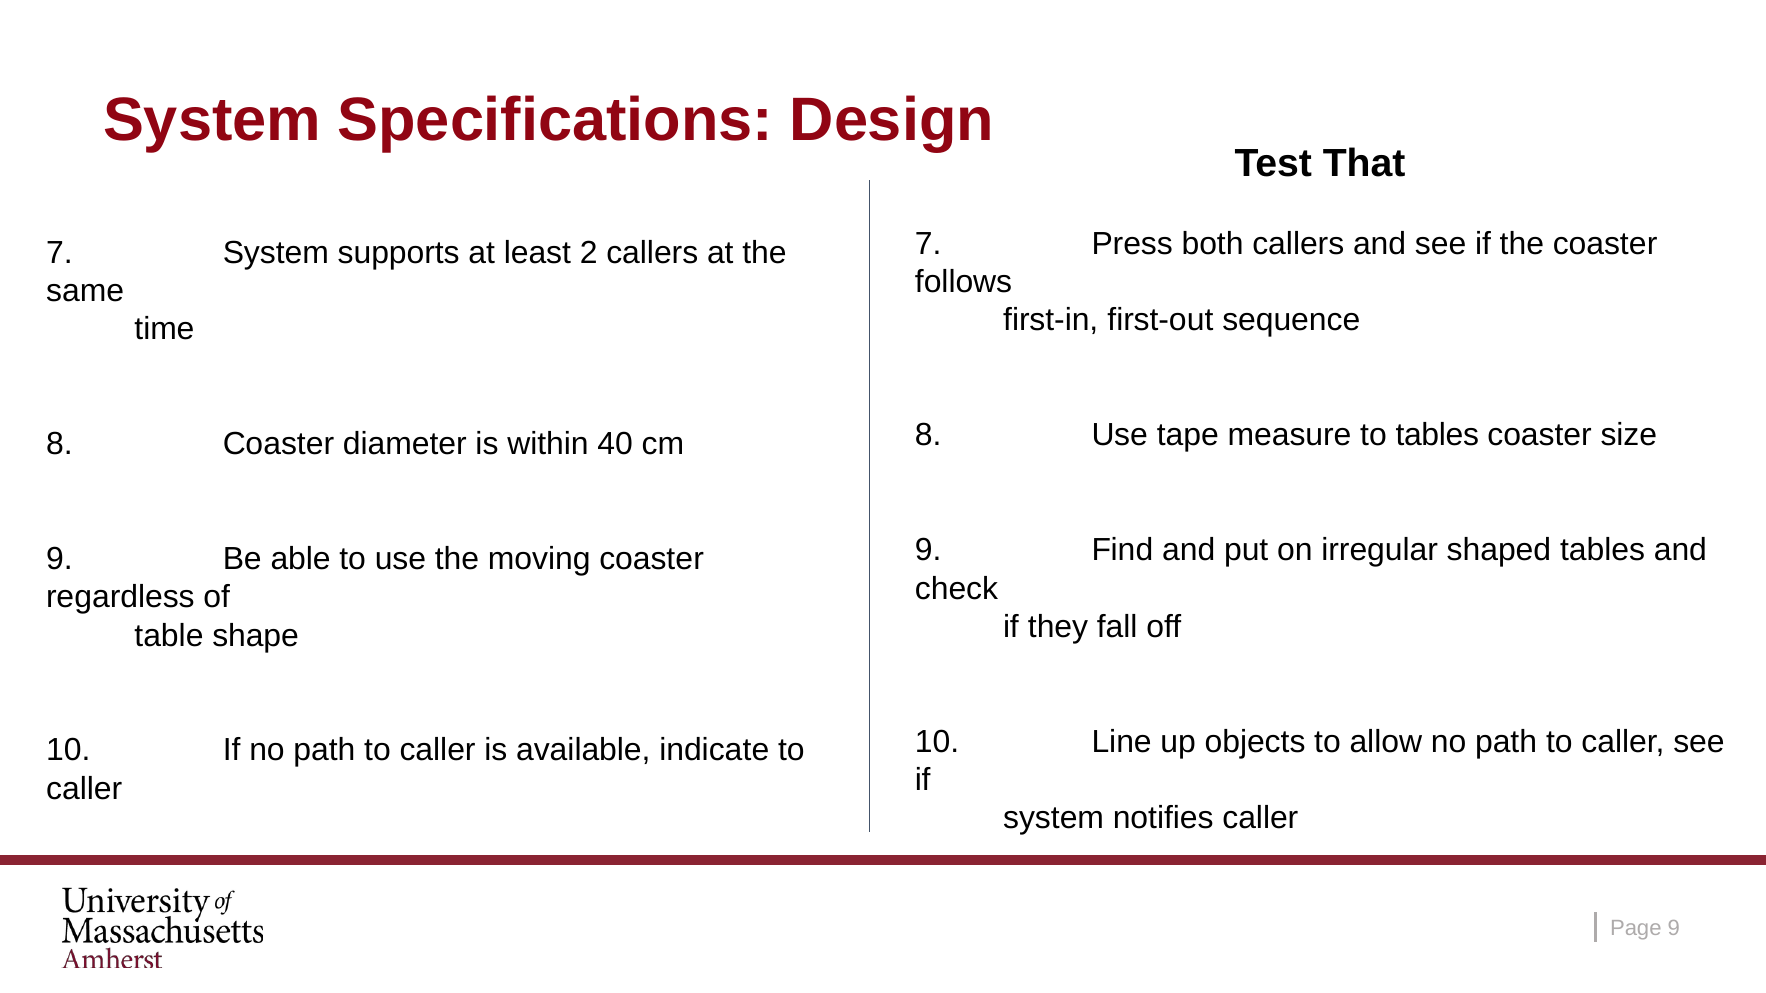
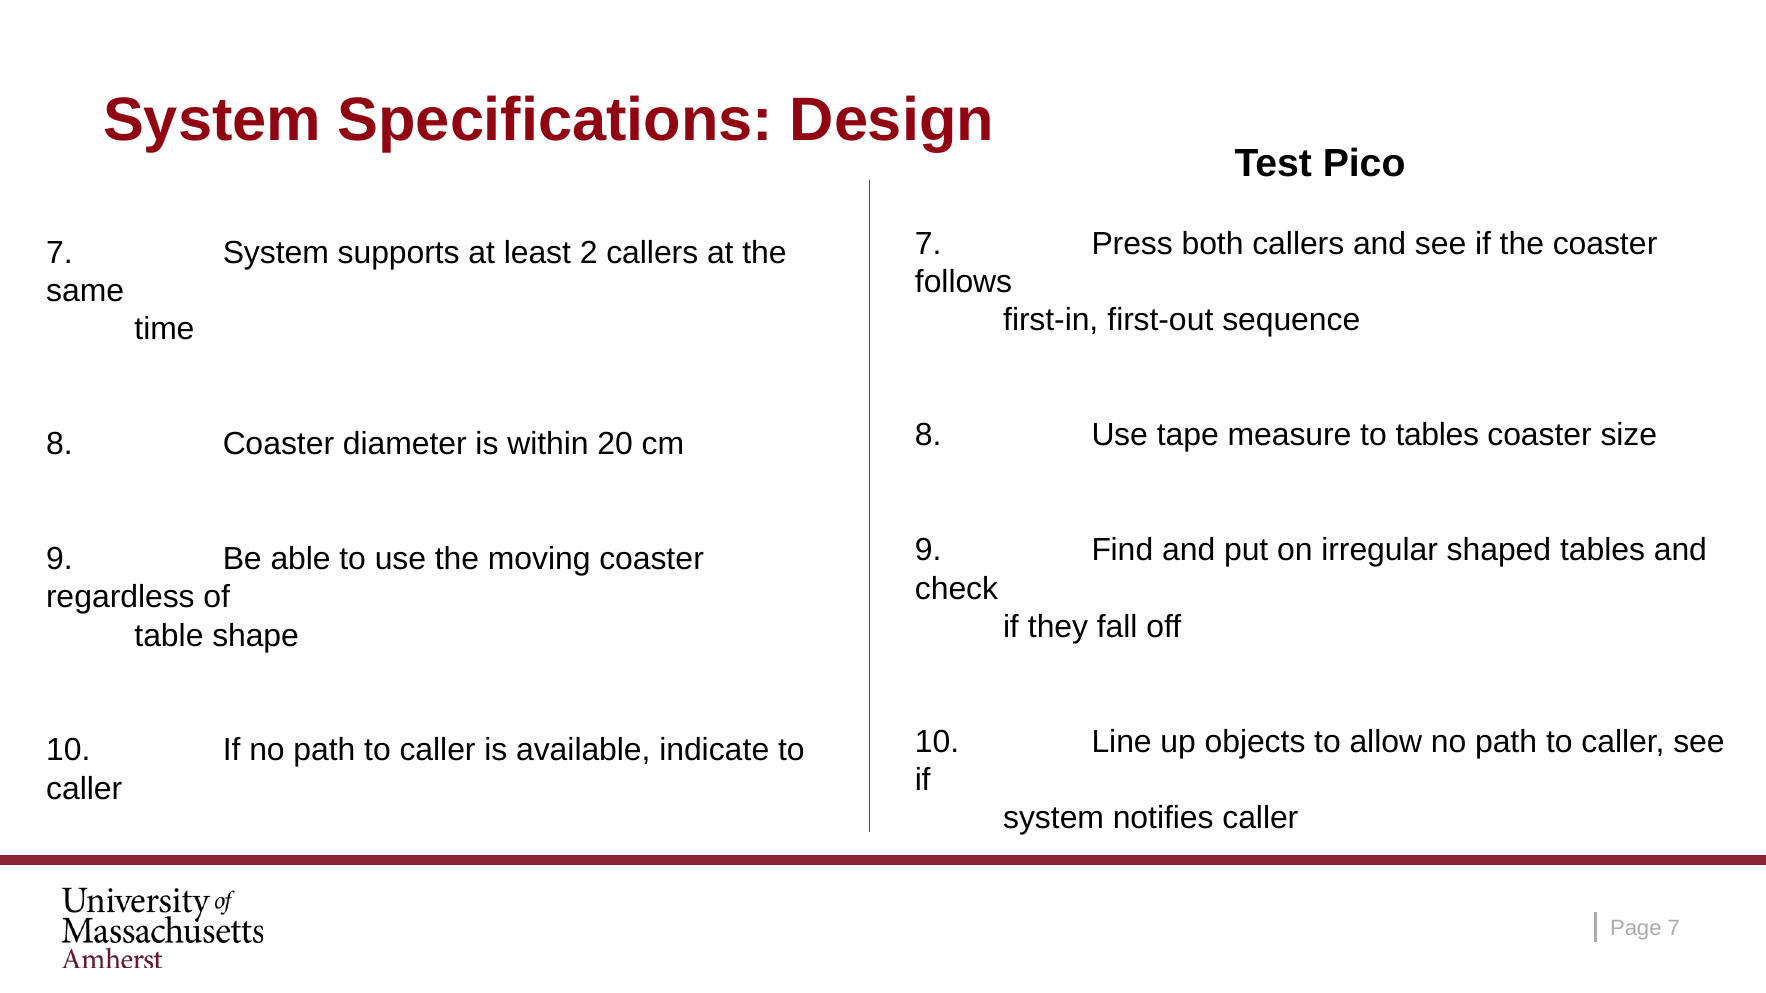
That: That -> Pico (1364, 163)
40: 40 -> 20 (615, 444)
Page 9: 9 -> 7 (1674, 929)
